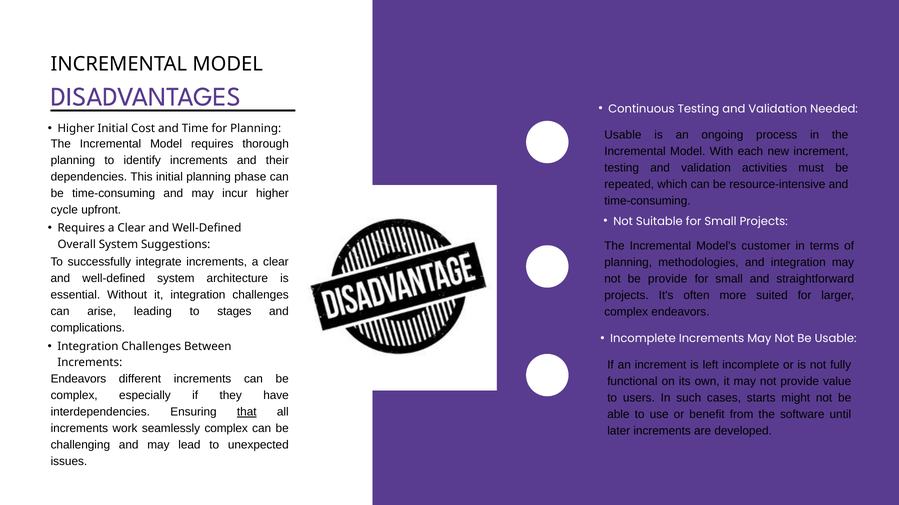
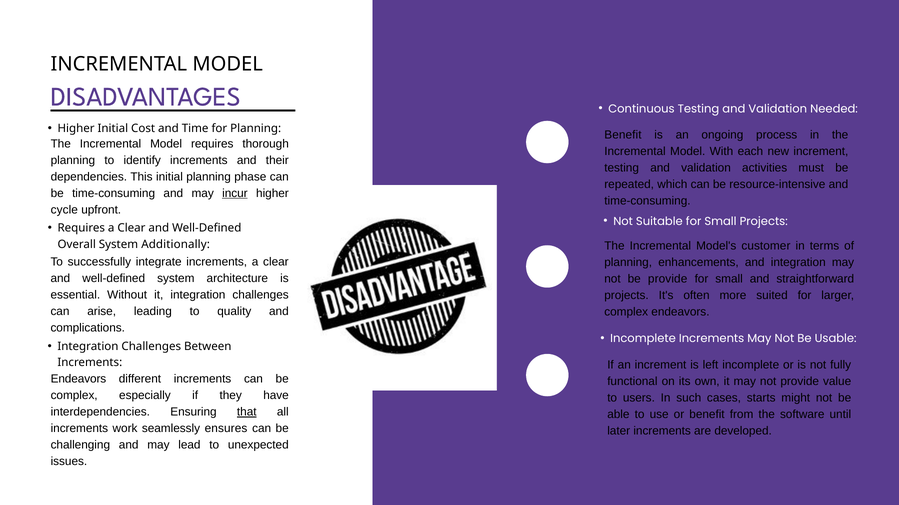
Usable: Usable -> Benefit (623, 135)
incur underline: none -> present (235, 194)
Suggestions: Suggestions -> Additionally (176, 245)
methodologies: methodologies -> enhancements (698, 263)
stages: stages -> quality (234, 312)
seamlessly complex: complex -> ensures (226, 429)
